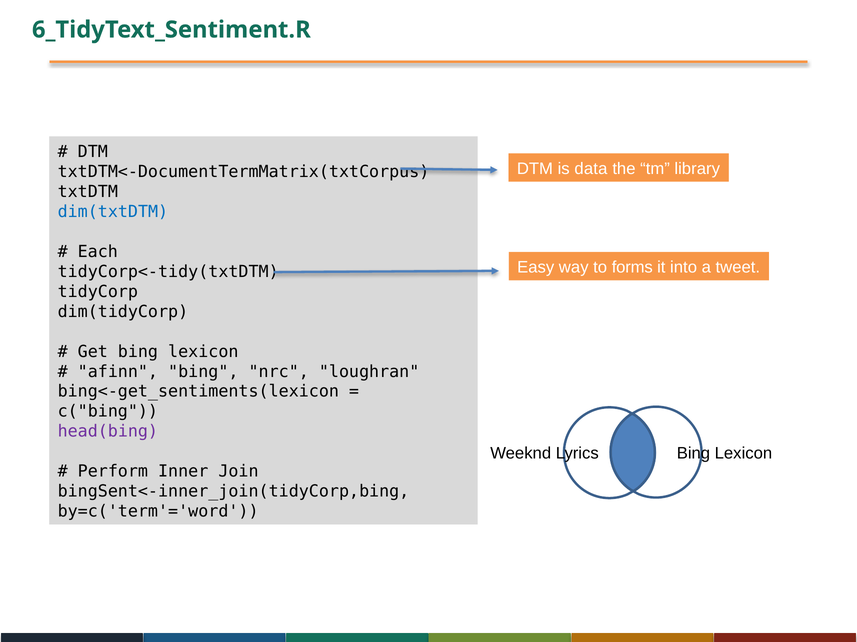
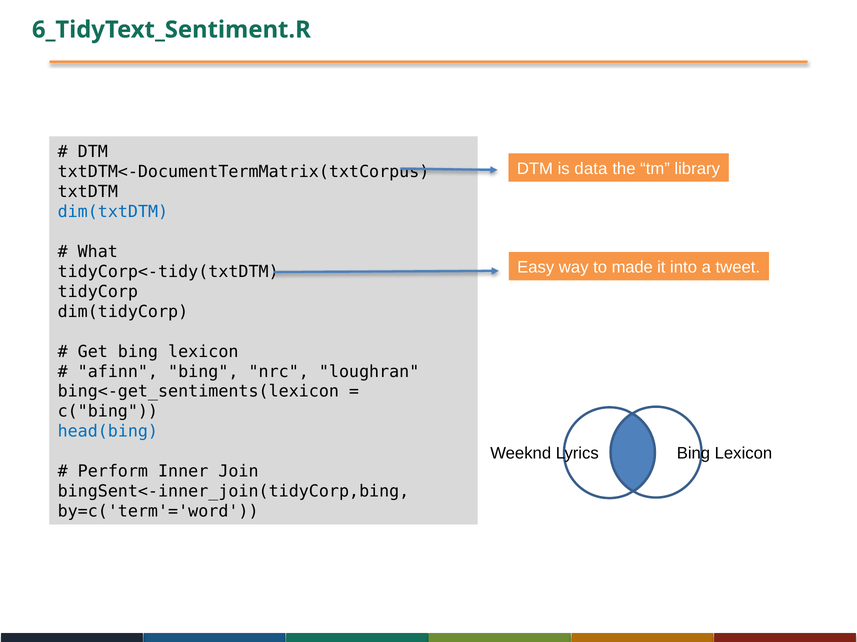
Each: Each -> What (98, 252)
forms: forms -> made (632, 268)
head(bing colour: purple -> blue (108, 432)
